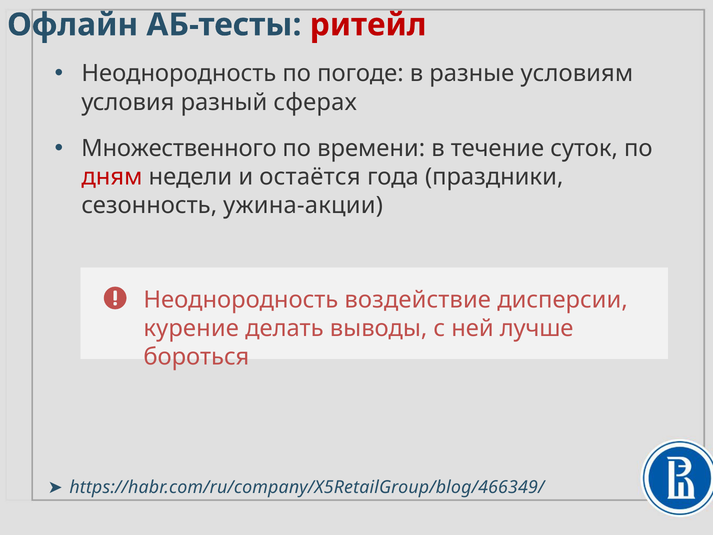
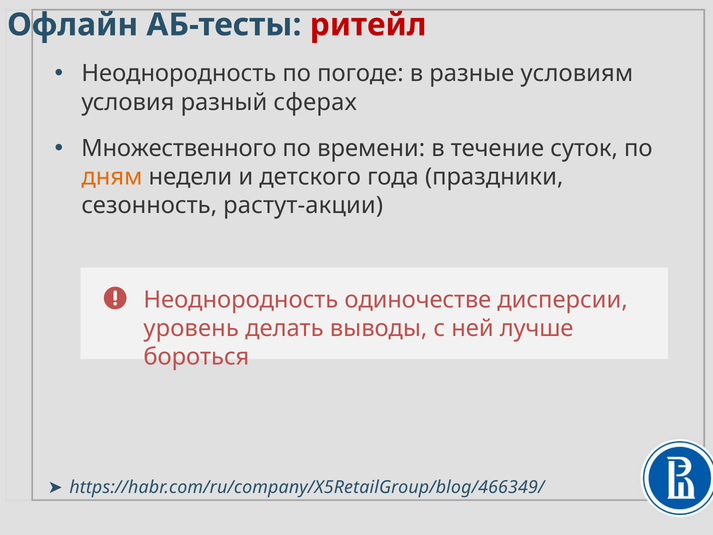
дням colour: red -> orange (112, 177)
остаётся: остаётся -> детского (310, 177)
ужина-акции: ужина-акции -> растут-акции (303, 205)
воздействие: воздействие -> одиночестве (418, 300)
курение: курение -> уровень (191, 328)
